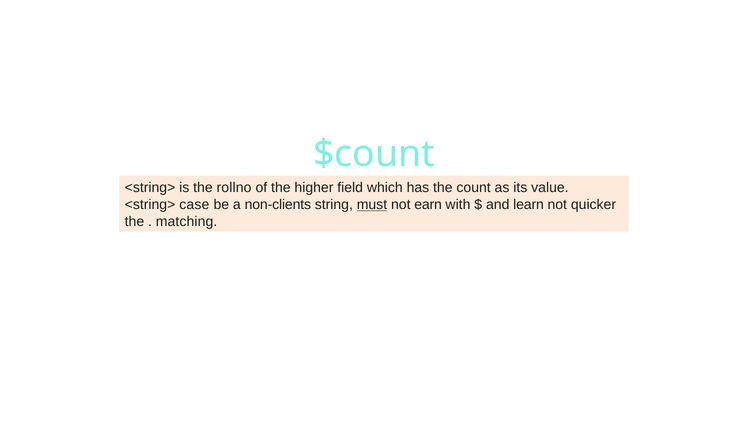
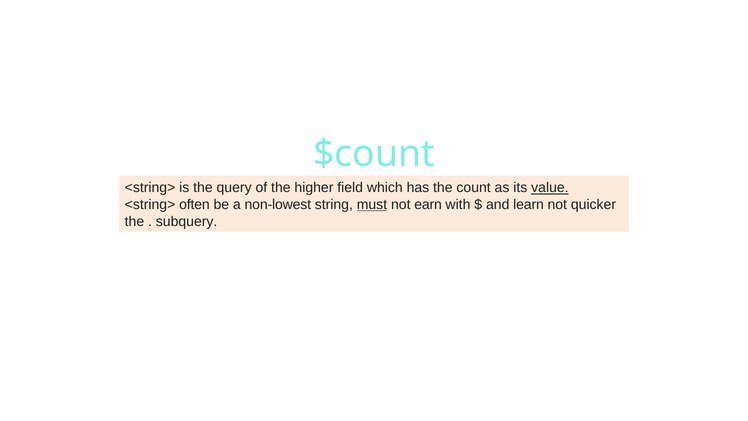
rollno: rollno -> query (234, 188)
value underline: none -> present (550, 188)
case: case -> often (194, 205)
non-clients: non-clients -> non-lowest (278, 205)
matching: matching -> subquery (187, 221)
